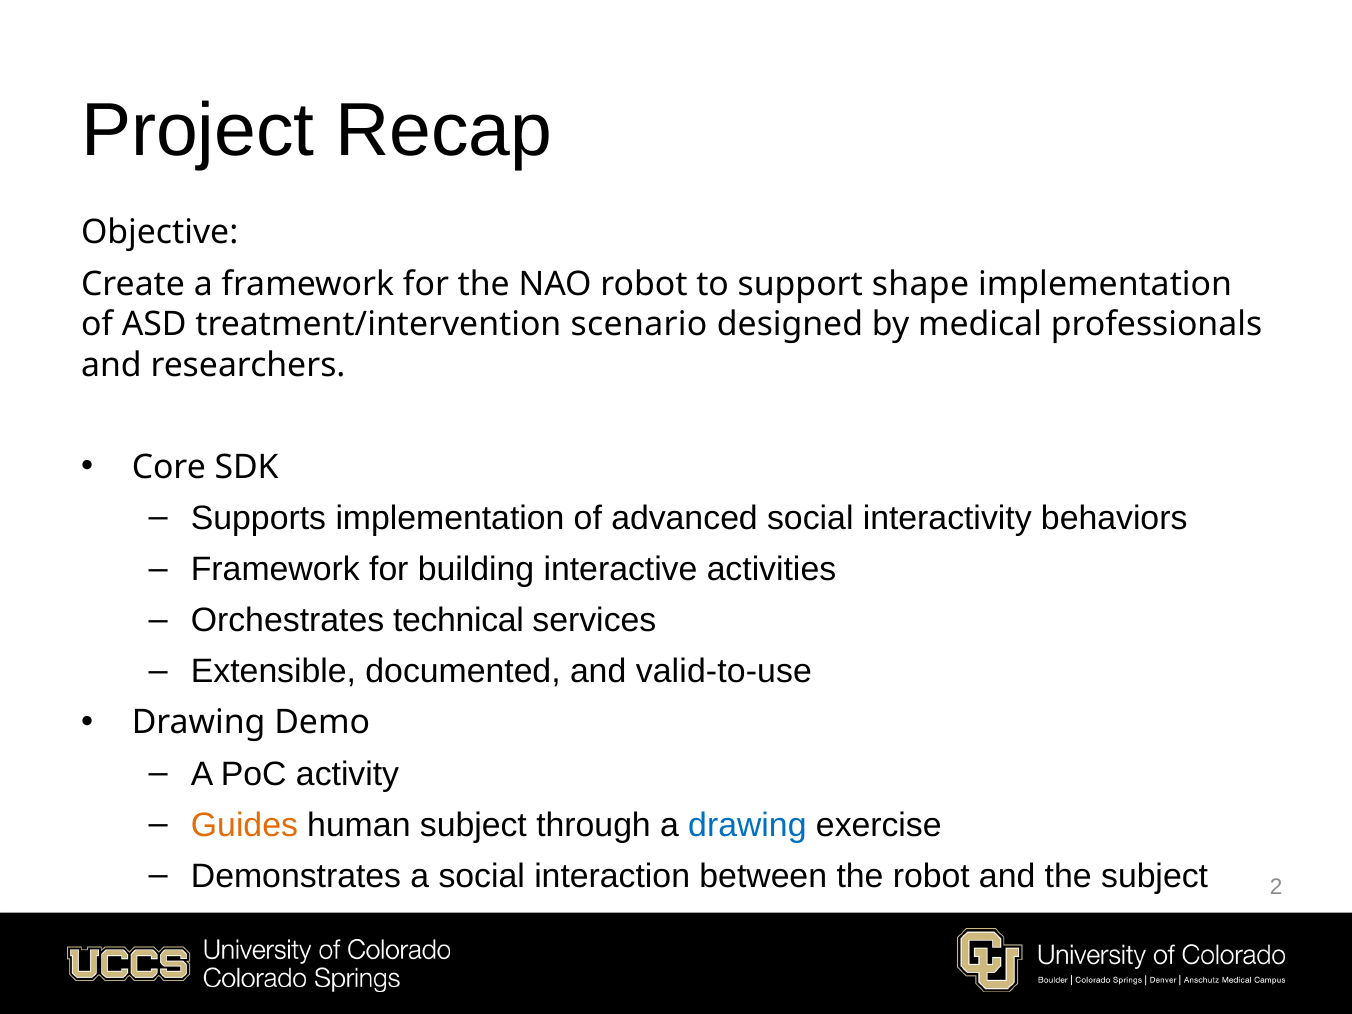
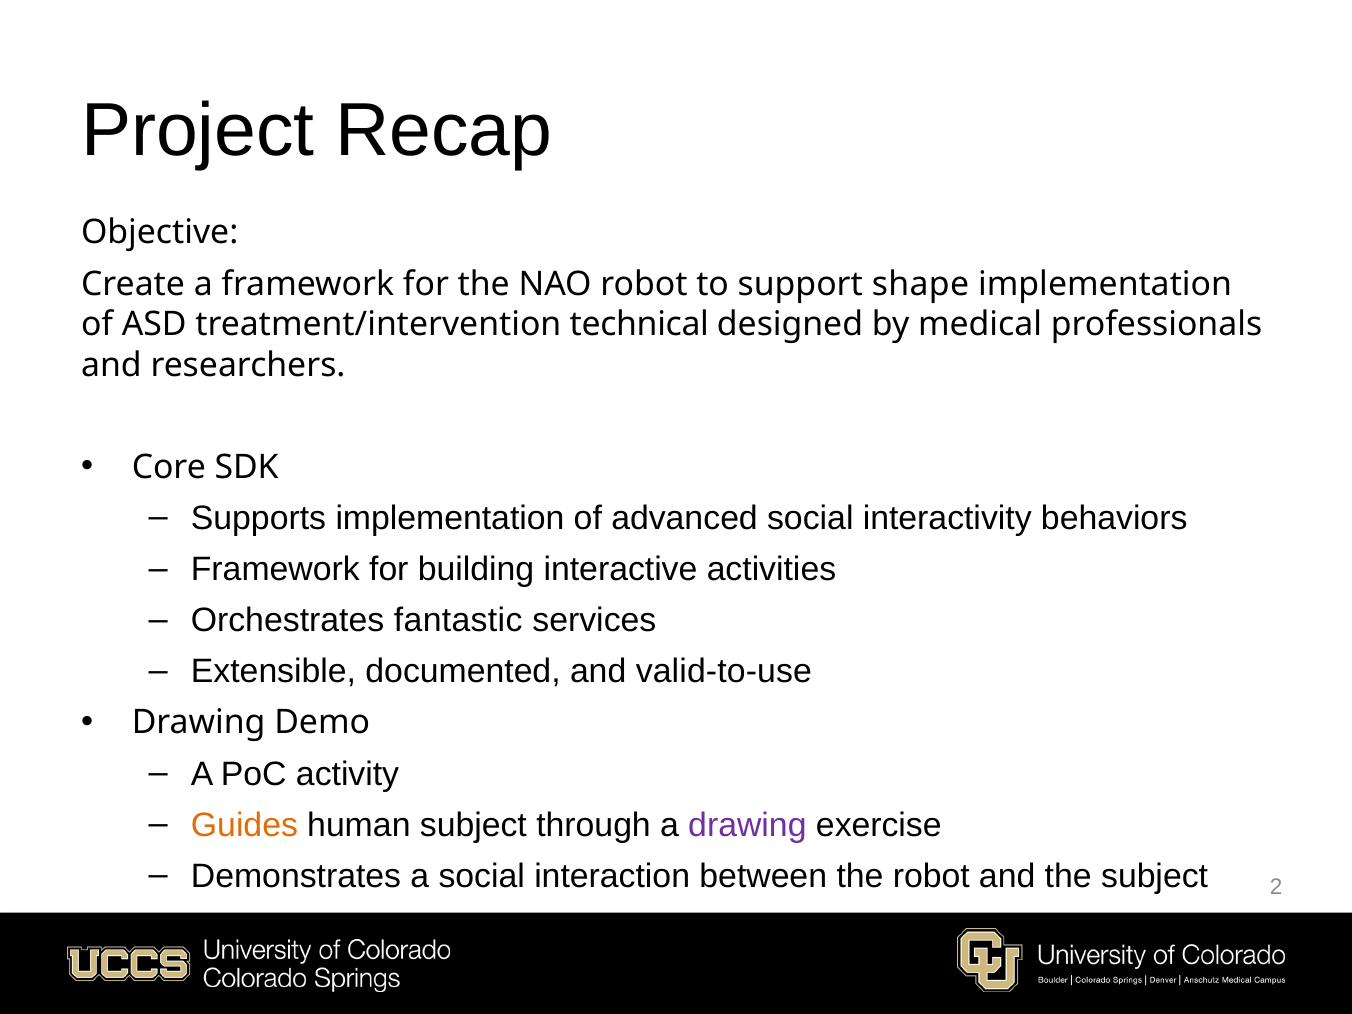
scenario: scenario -> technical (639, 325)
technical: technical -> fantastic (458, 621)
drawing colour: blue -> purple (747, 825)
